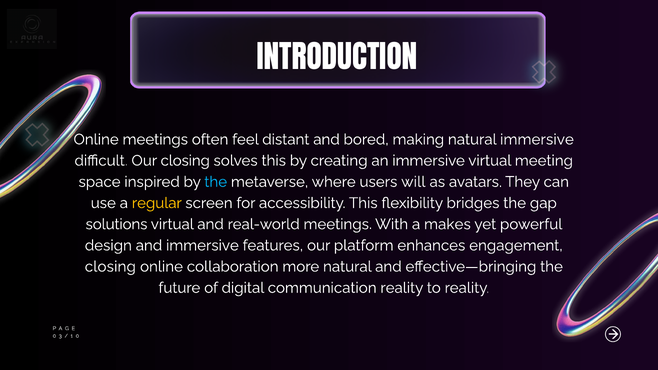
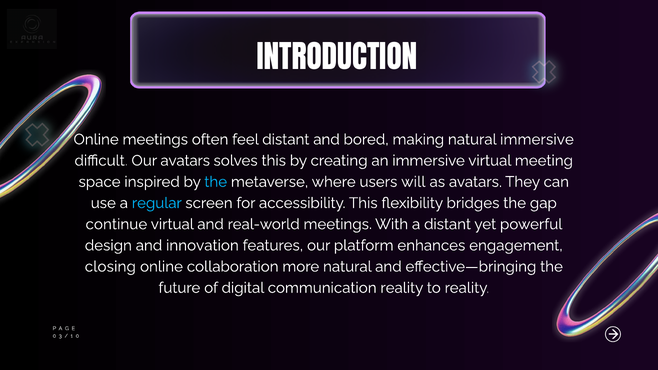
Our closing: closing -> avatars (185, 161)
regular colour: yellow -> light blue (157, 203)
solutions: solutions -> continue (116, 224)
a makes: makes -> distant (448, 224)
and immersive: immersive -> innovation (202, 246)
